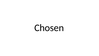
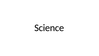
Chosen: Chosen -> Science (49, 28)
